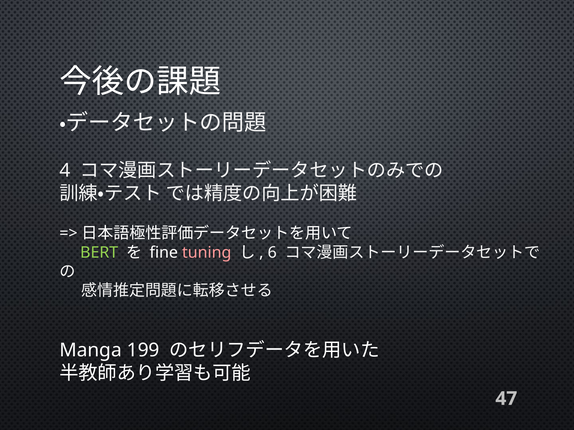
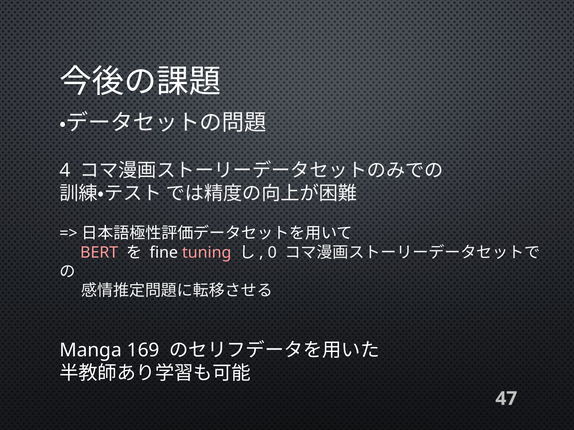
BERT colour: light green -> pink (99, 253)
6: 6 -> 0 (272, 253)
199: 199 -> 169 (143, 351)
